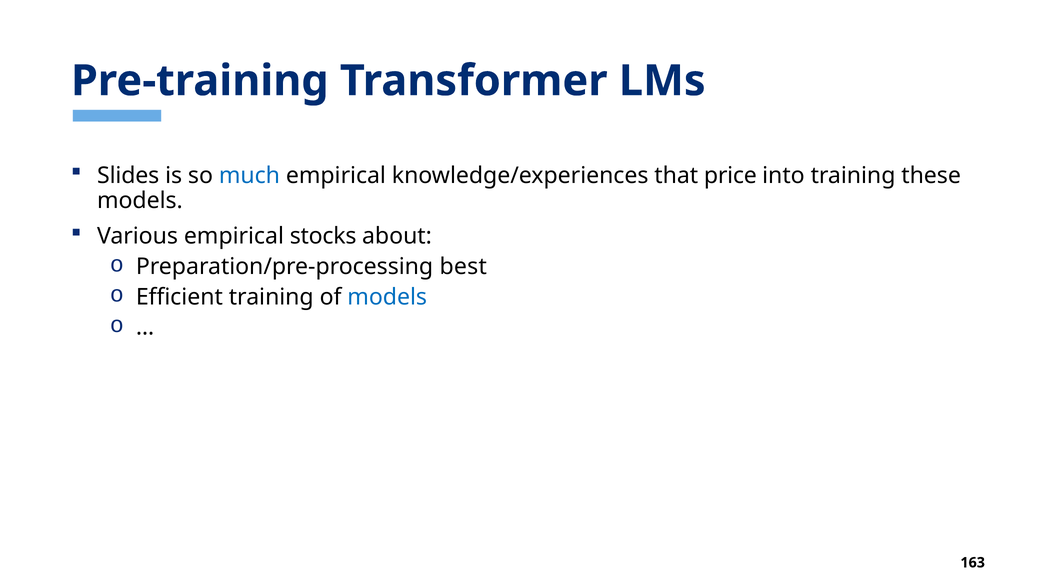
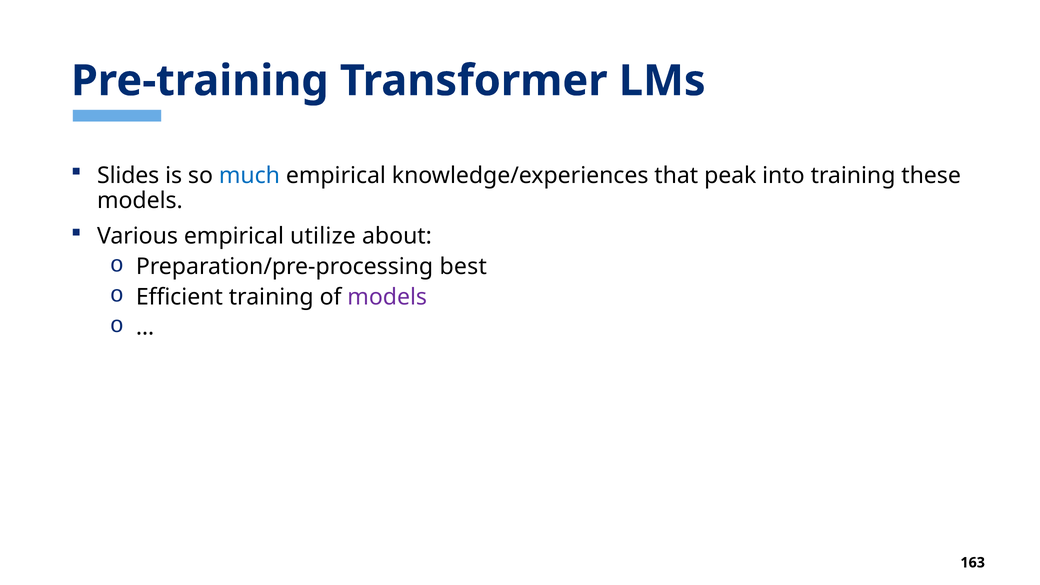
price: price -> peak (730, 176)
stocks: stocks -> utilize (323, 236)
models colour: blue -> purple (387, 297)
